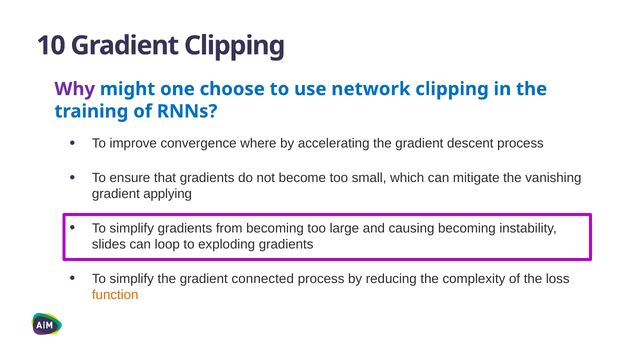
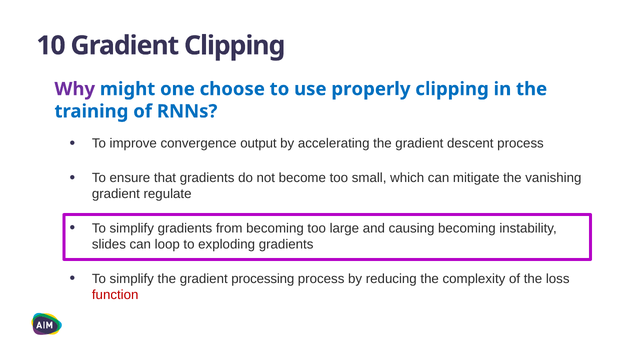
network: network -> properly (371, 89)
where: where -> output (258, 144)
applying: applying -> regulate (168, 194)
connected: connected -> processing (263, 279)
function colour: orange -> red (115, 295)
